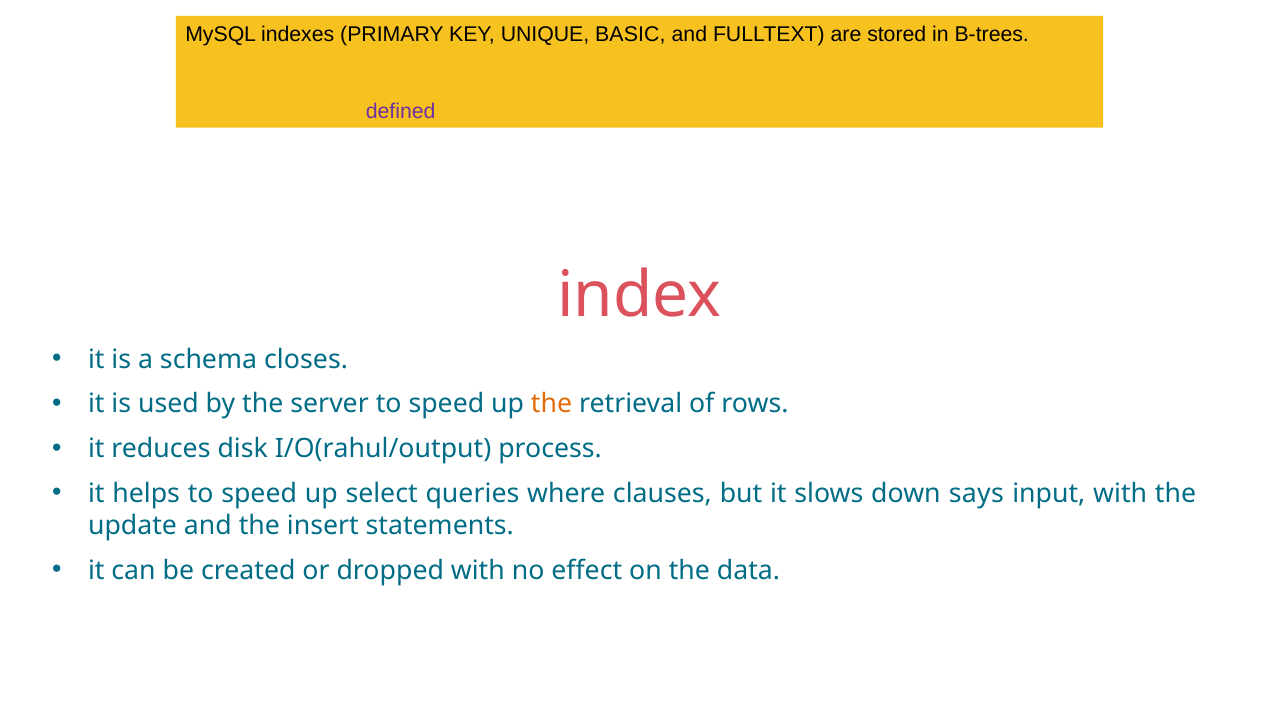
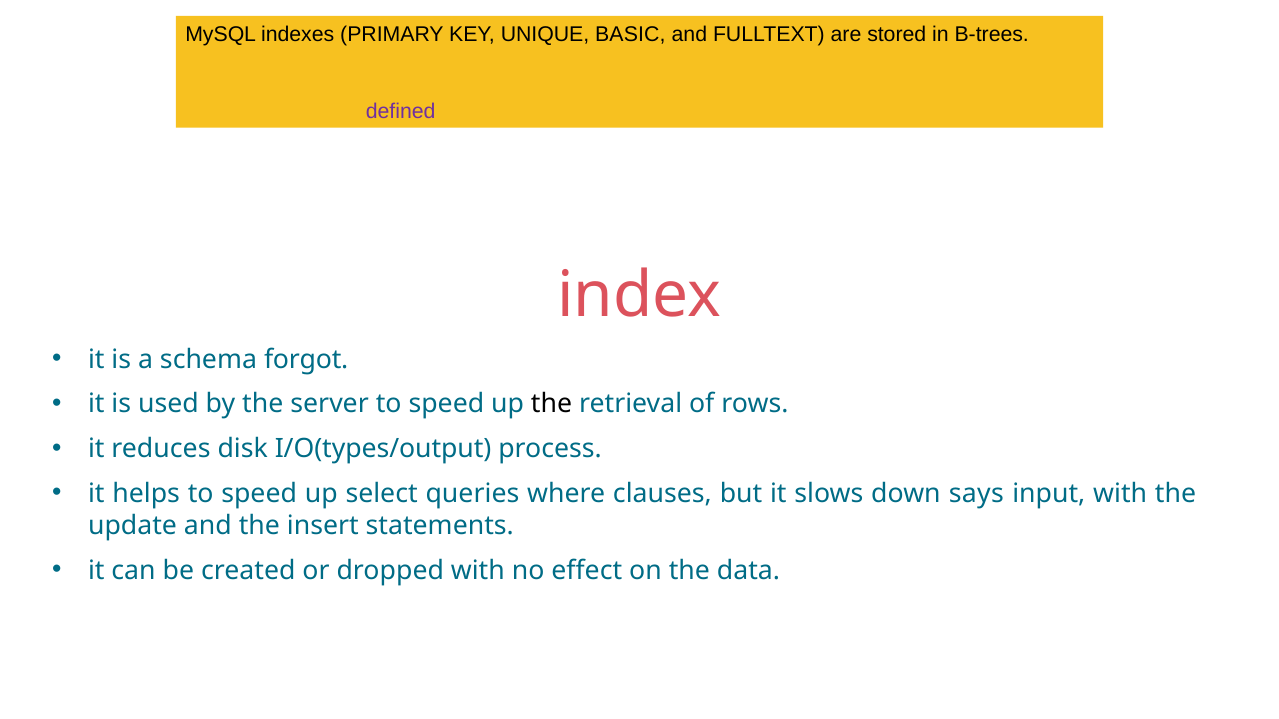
closes: closes -> forgot (306, 360)
the colour: orange -> black (552, 404)
I/O(rahul/output: I/O(rahul/output -> I/O(types/output (383, 449)
